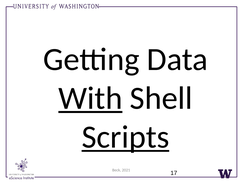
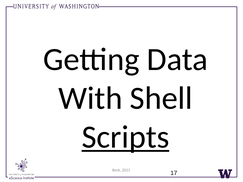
With underline: present -> none (90, 98)
